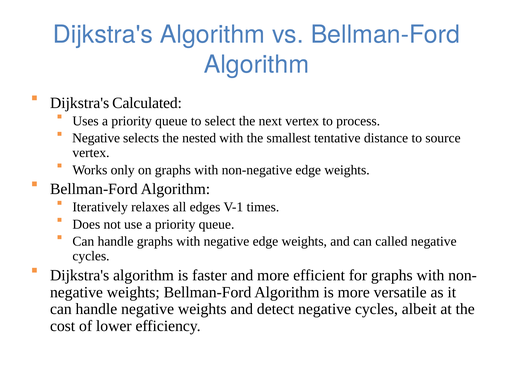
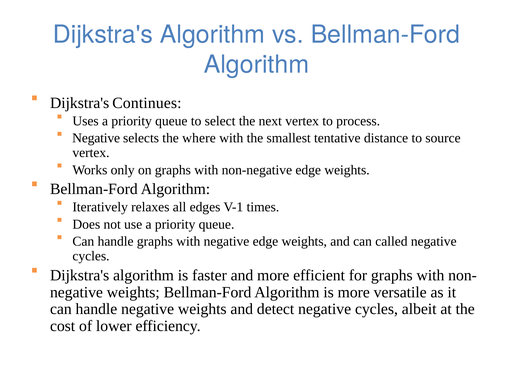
Calculated: Calculated -> Continues (147, 103)
nested: nested -> where (199, 138)
